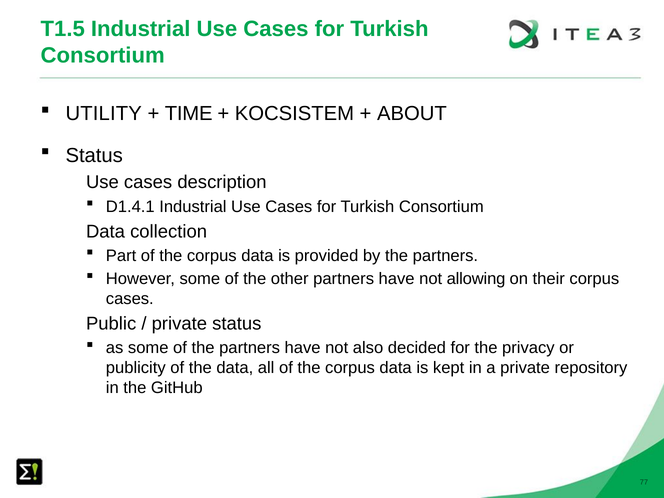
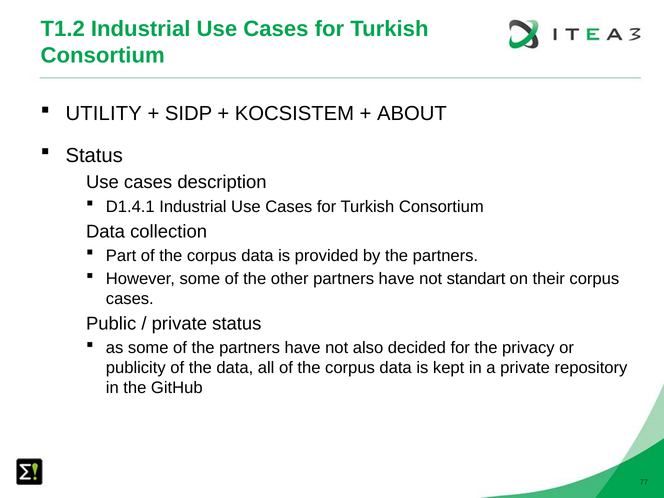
T1.5: T1.5 -> T1.2 (63, 29)
TIME: TIME -> SIDP (189, 114)
allowing: allowing -> standart (476, 279)
